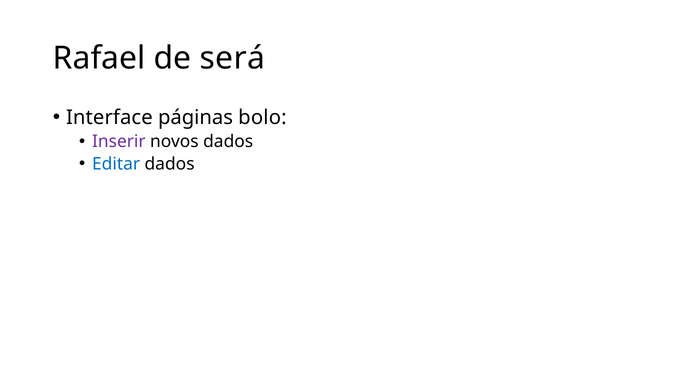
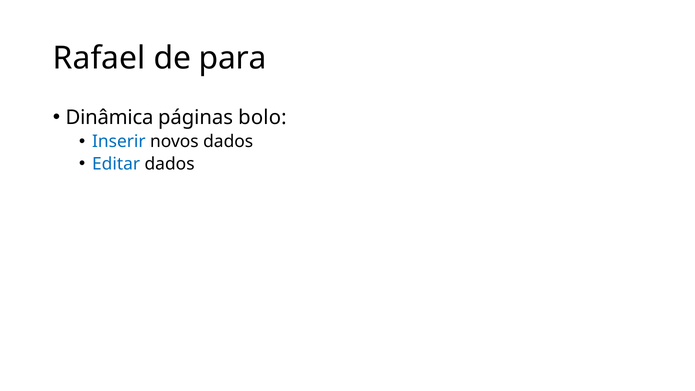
será: será -> para (233, 58)
Interface: Interface -> Dinâmica (110, 118)
Inserir colour: purple -> blue (119, 141)
